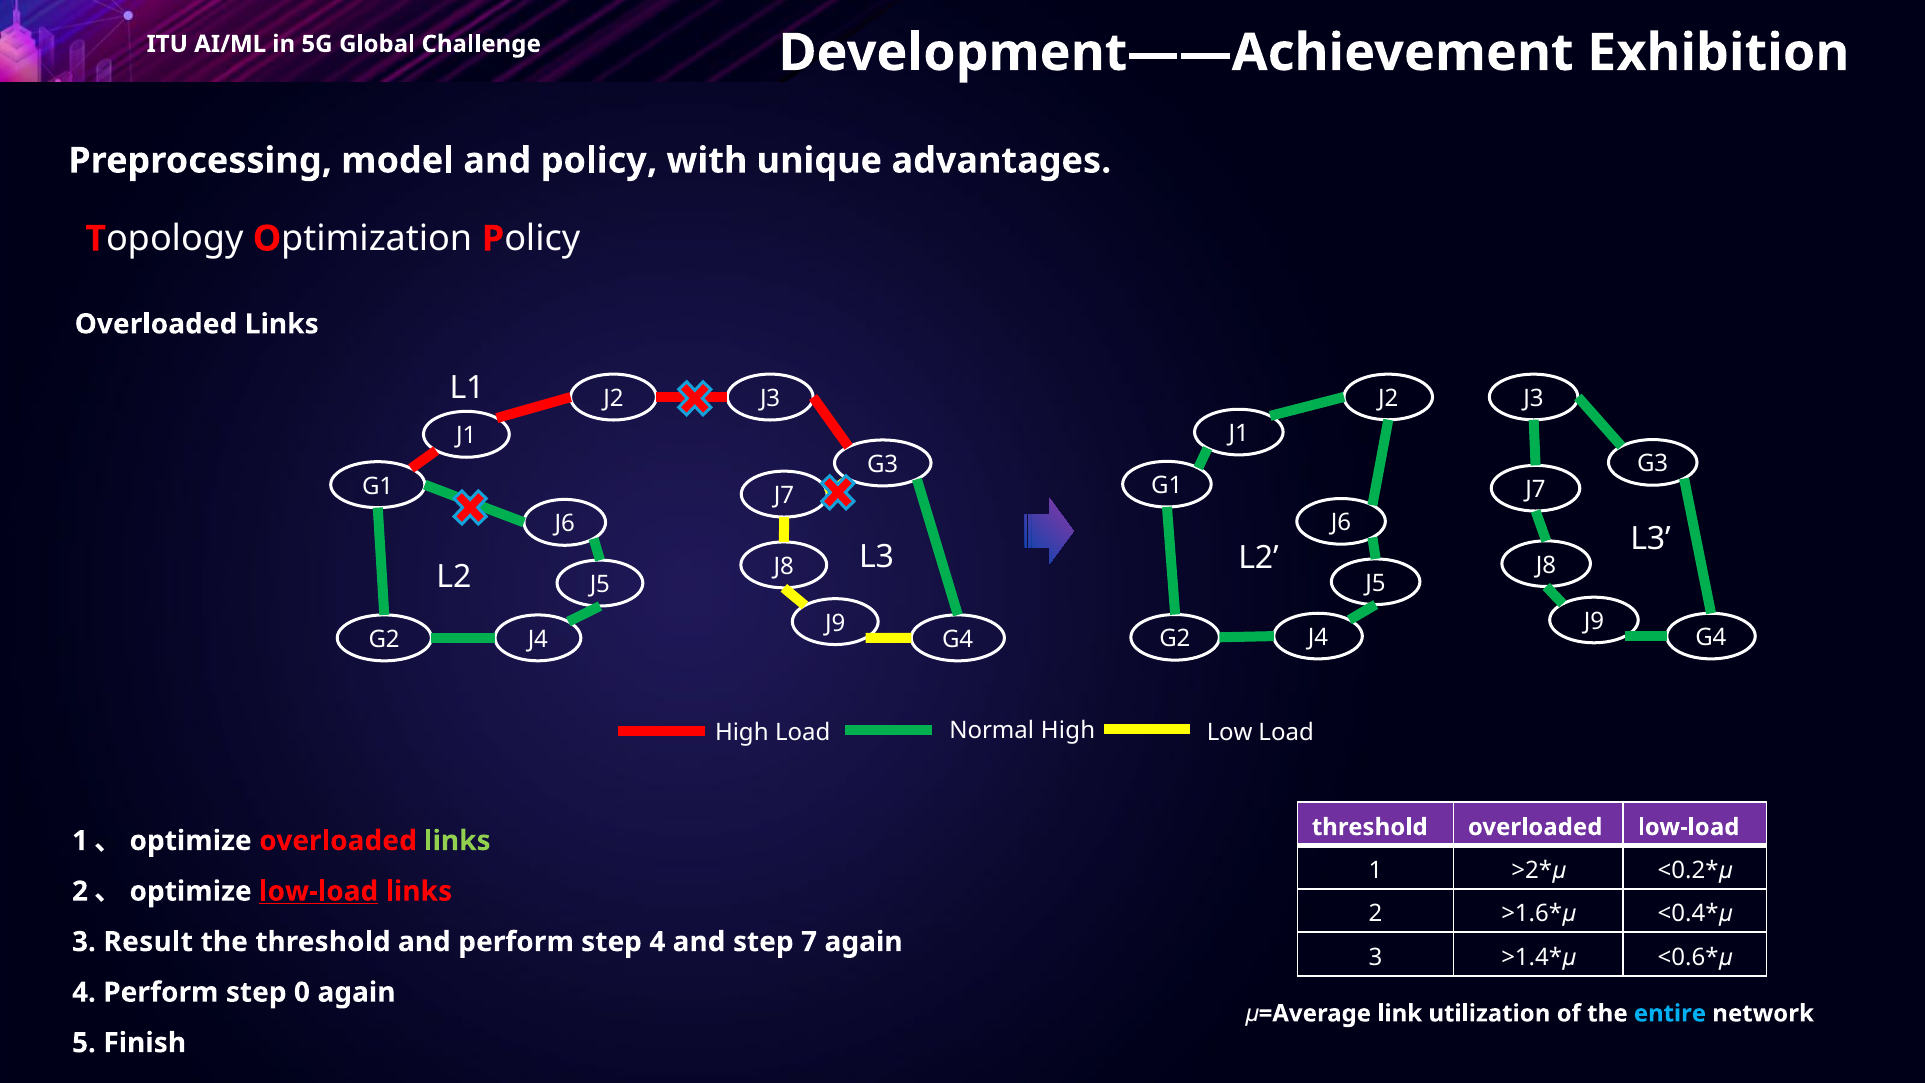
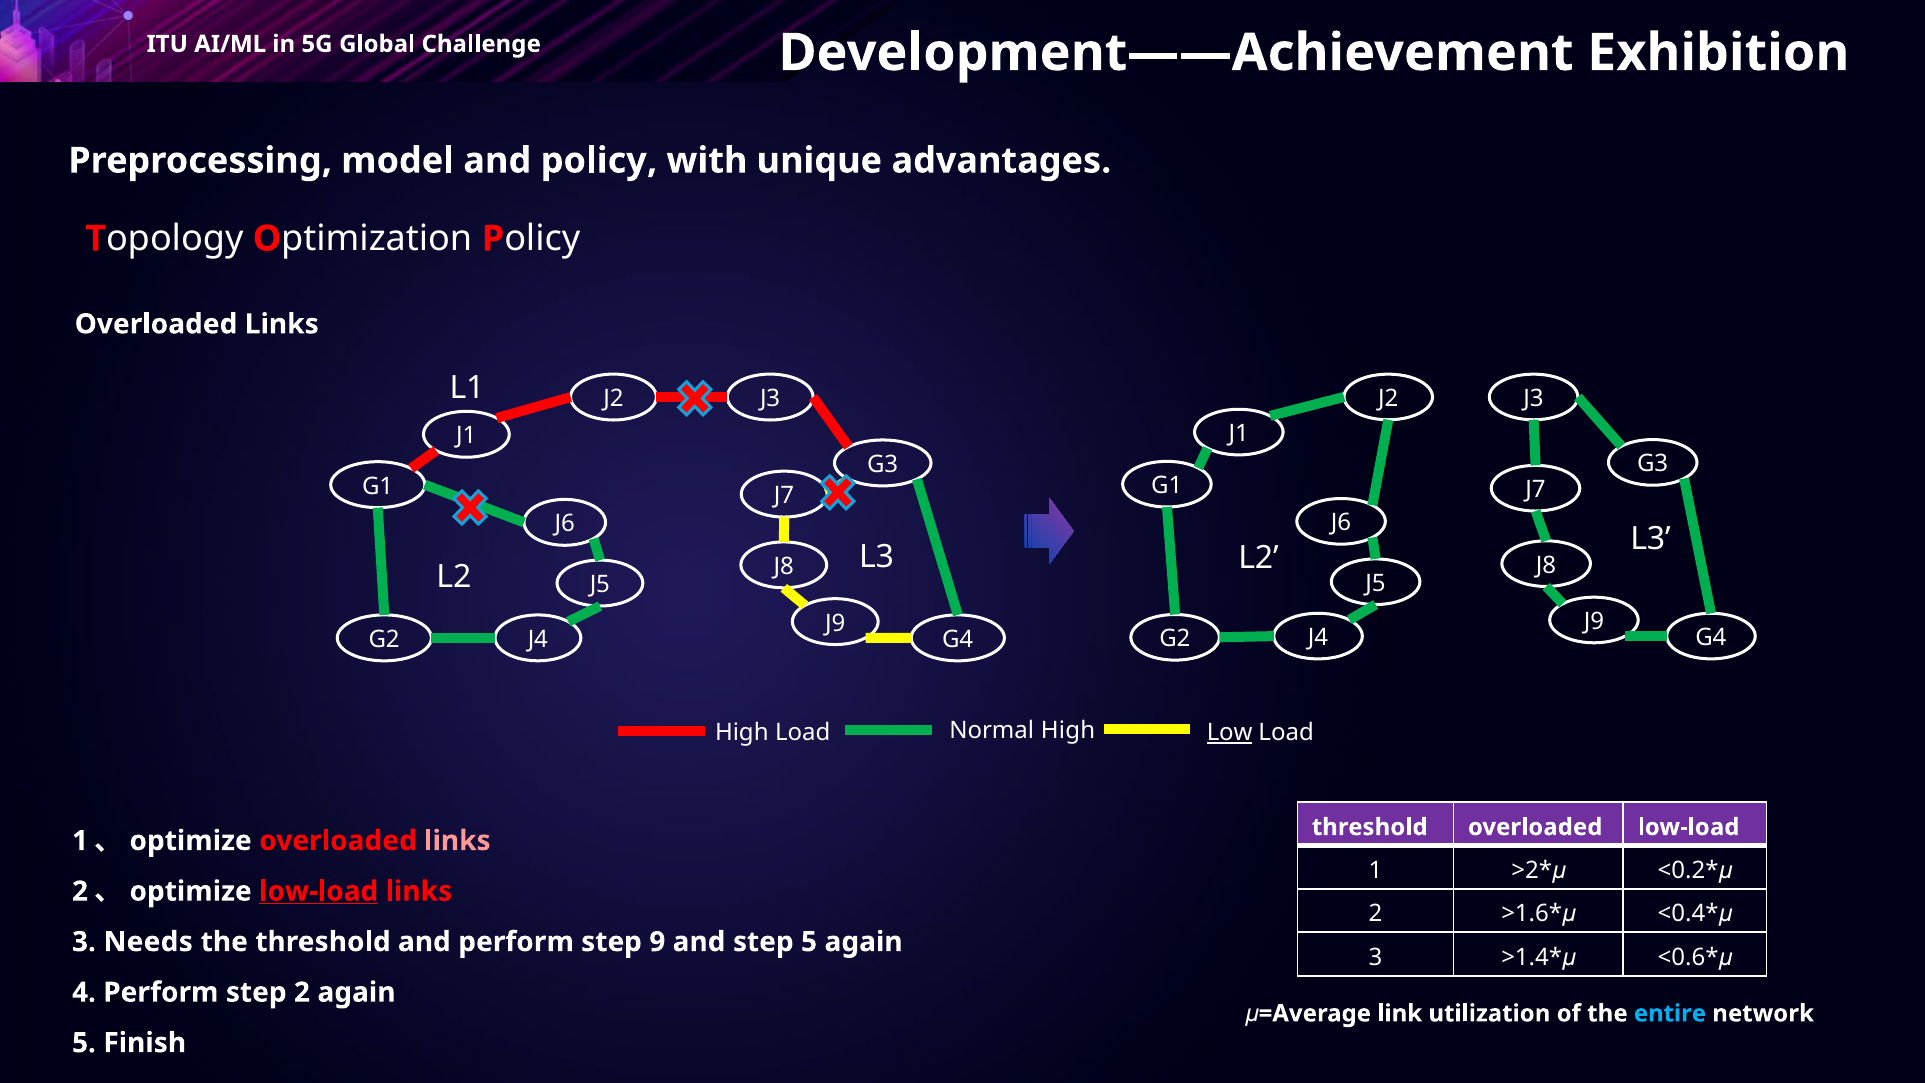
Low underline: none -> present (1230, 733)
links colour: light green -> pink (457, 841)
Result: Result -> Needs (148, 942)
step 4: 4 -> 9 (657, 942)
step 7: 7 -> 5 (809, 942)
step 0: 0 -> 2 (302, 992)
